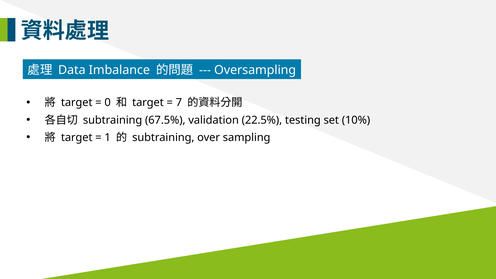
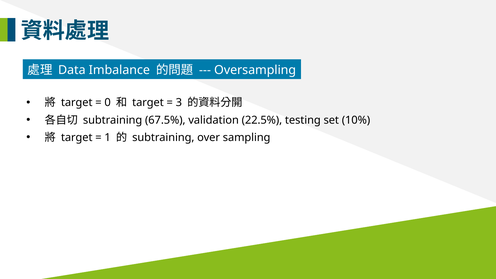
7: 7 -> 3 (179, 103)
